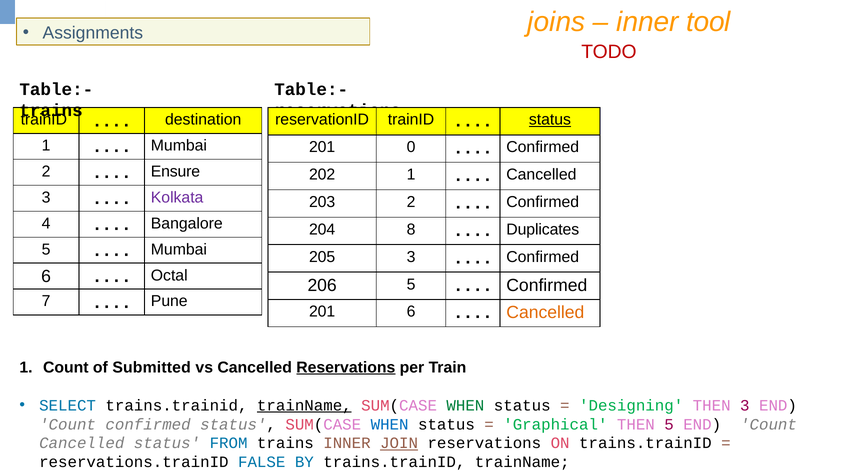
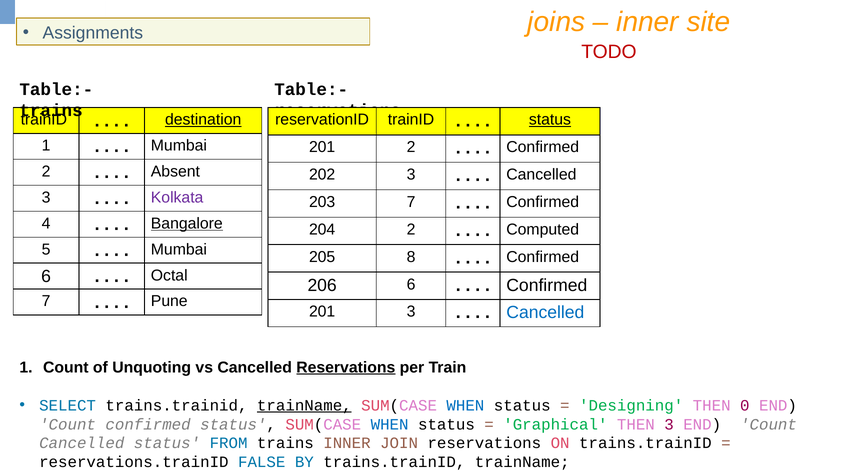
tool: tool -> site (708, 22)
destination underline: none -> present (203, 120)
201 0: 0 -> 2 (411, 147)
Ensure: Ensure -> Absent (175, 171)
202 1: 1 -> 3 (411, 174)
203 2: 2 -> 7 (411, 202)
Bangalore underline: none -> present (187, 223)
204 8: 8 -> 2 (411, 229)
Duplicates: Duplicates -> Computed (543, 229)
205 3: 3 -> 8 (411, 257)
206 5: 5 -> 6 (411, 284)
201 6: 6 -> 3 (411, 311)
Cancelled colour: orange -> blue (545, 312)
Submitted: Submitted -> Unquoting (152, 367)
WHEN colour: green -> blue (465, 405)
THEN 3: 3 -> 0 (745, 405)
THEN 5: 5 -> 3 (669, 424)
JOIN underline: present -> none (399, 443)
